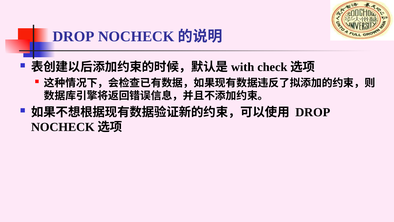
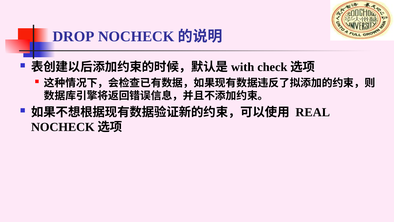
DROP: DROP -> REAL (313, 112)
